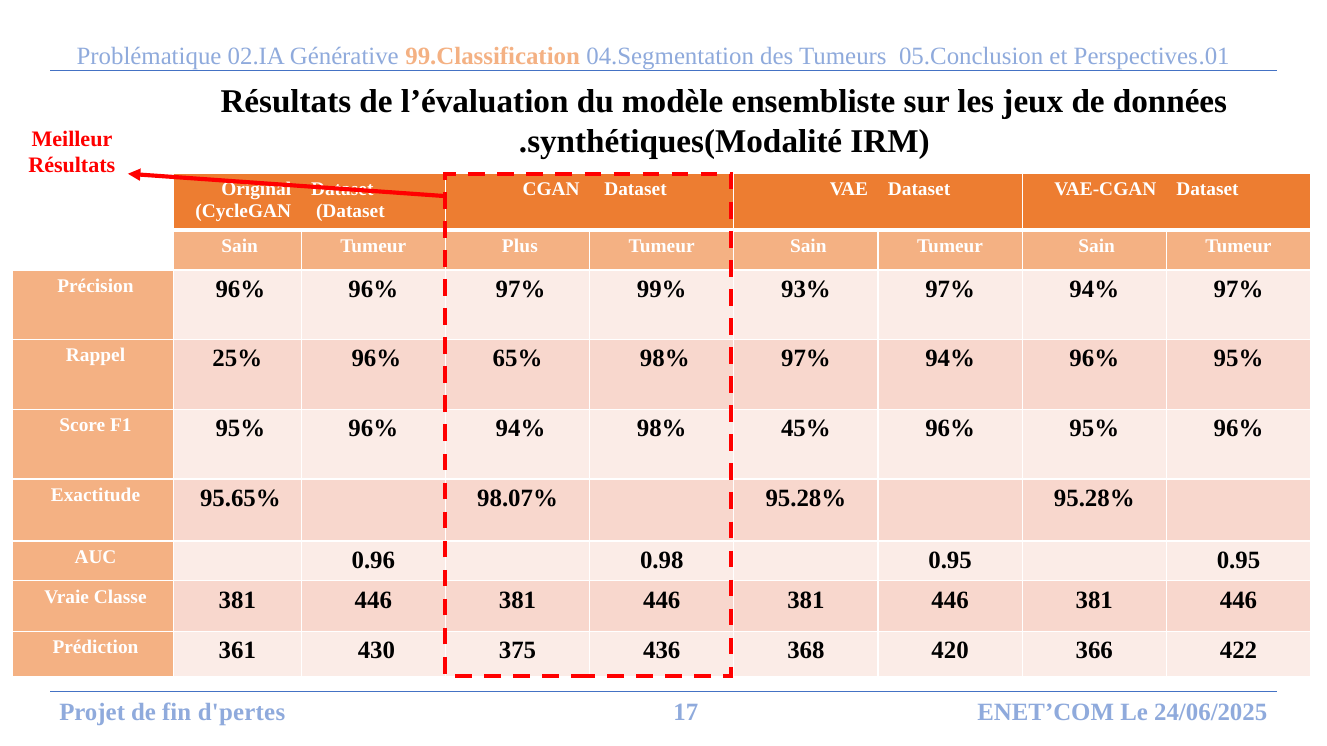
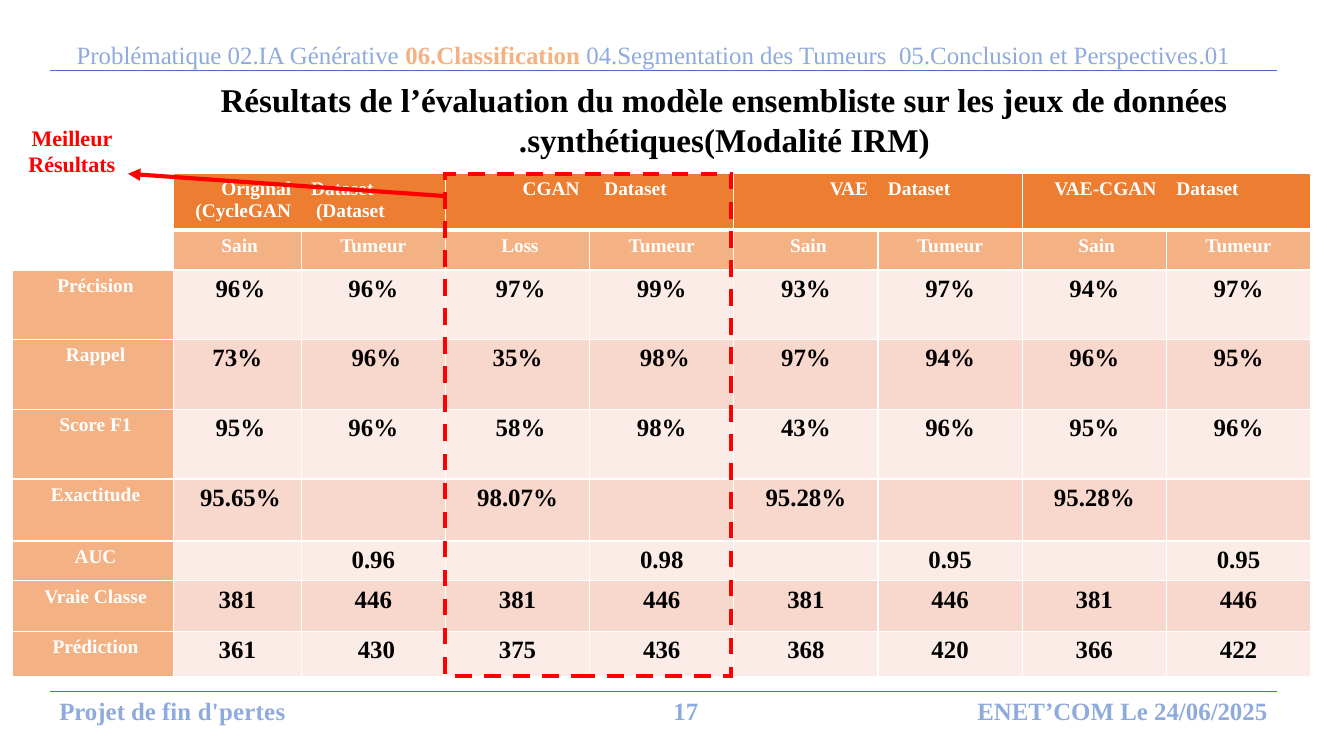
99.Classification: 99.Classification -> 06.Classification (493, 56)
Plus: Plus -> Loss (520, 246)
25%: 25% -> 73% (237, 359)
65%: 65% -> 35% (518, 359)
96% 94%: 94% -> 58% (521, 429)
45%: 45% -> 43% (806, 429)
